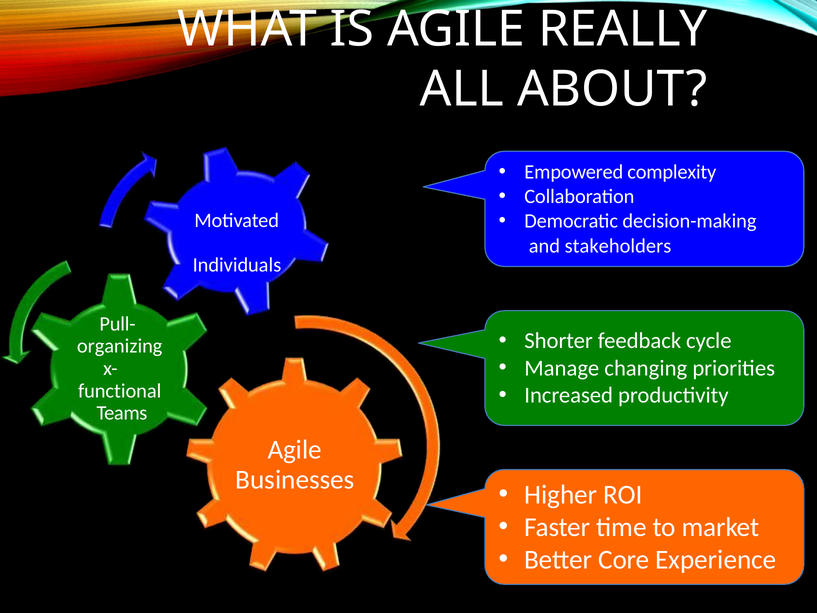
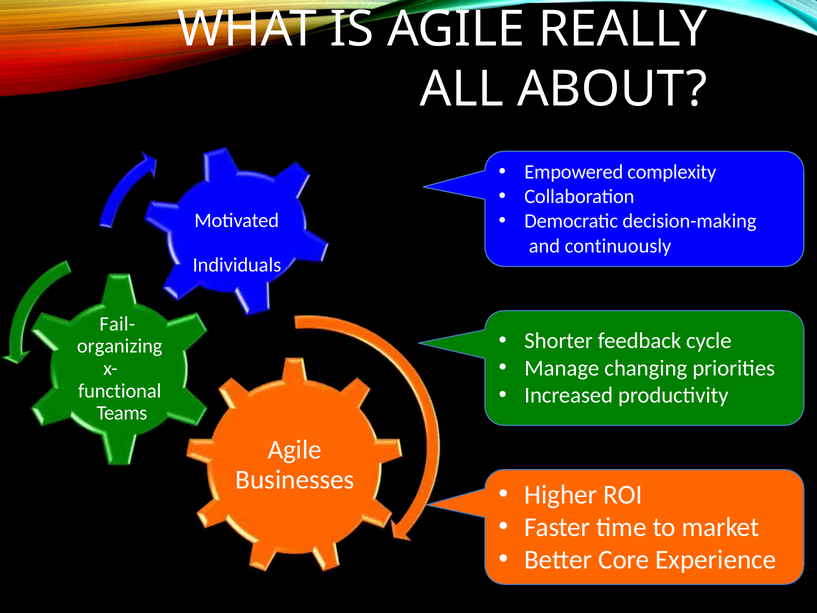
stakeholders: stakeholders -> continuously (618, 246)
Pull-: Pull- -> Fail- (117, 324)
